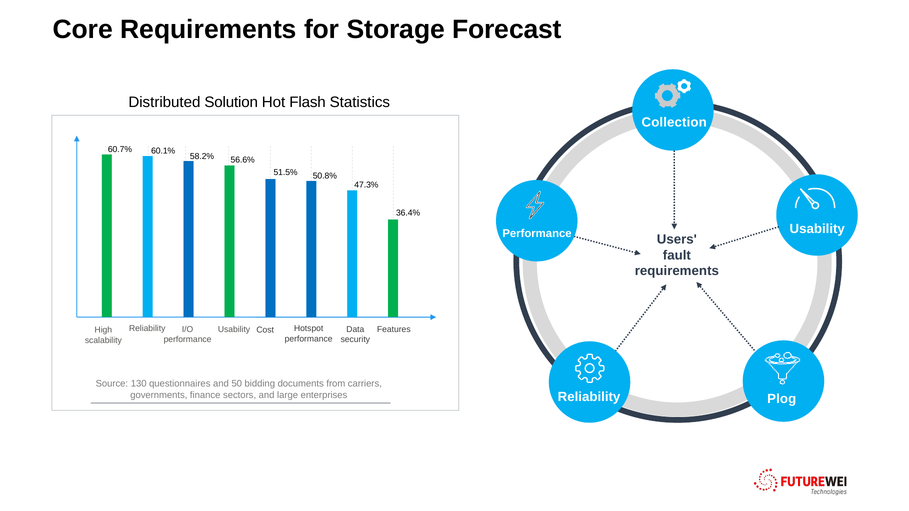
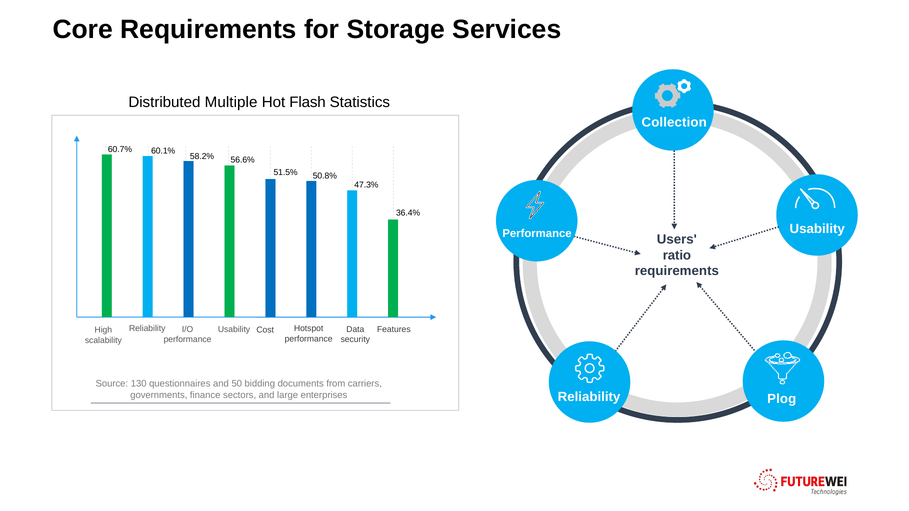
Forecast: Forecast -> Services (507, 29)
Solution: Solution -> Multiple (231, 103)
fault: fault -> ratio (677, 255)
